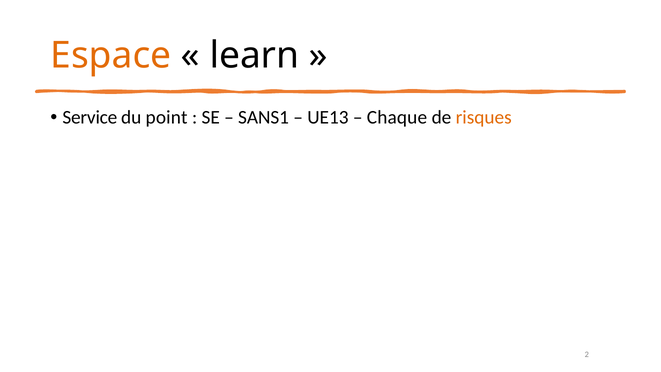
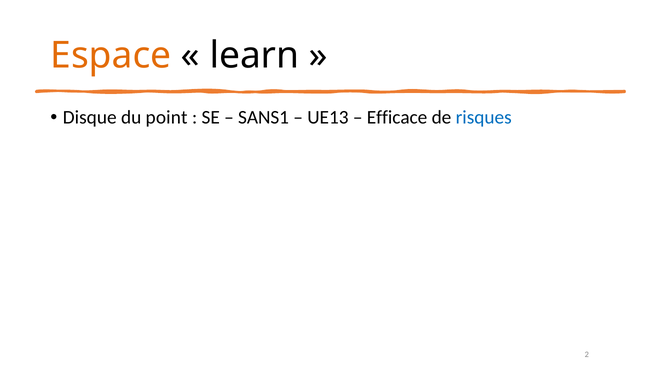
Service: Service -> Disque (90, 117)
Chaque: Chaque -> Efficace (397, 117)
risques colour: orange -> blue (484, 117)
